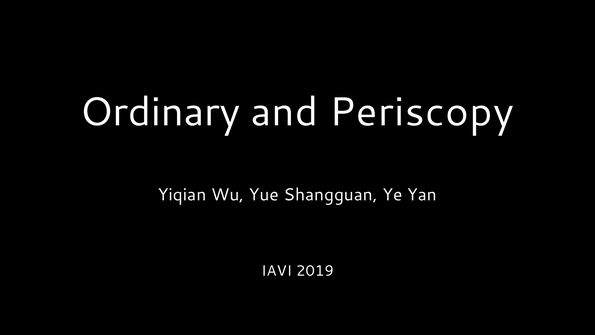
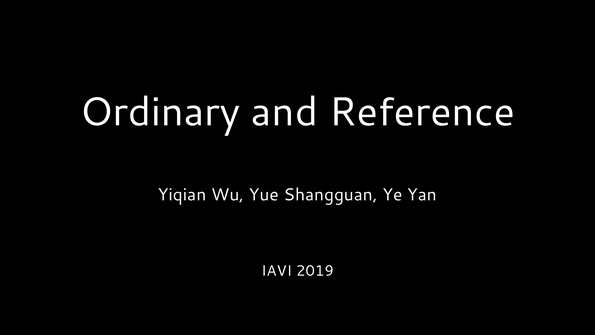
Periscopy: Periscopy -> Reference (422, 112)
